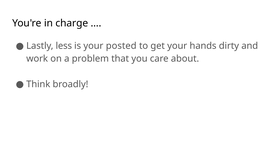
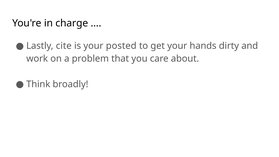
less: less -> cite (64, 46)
